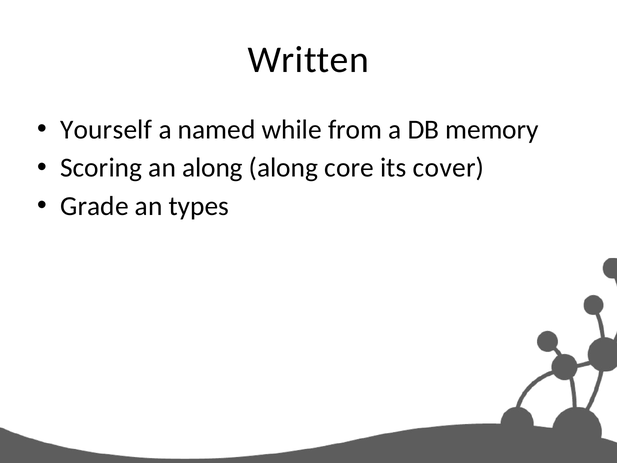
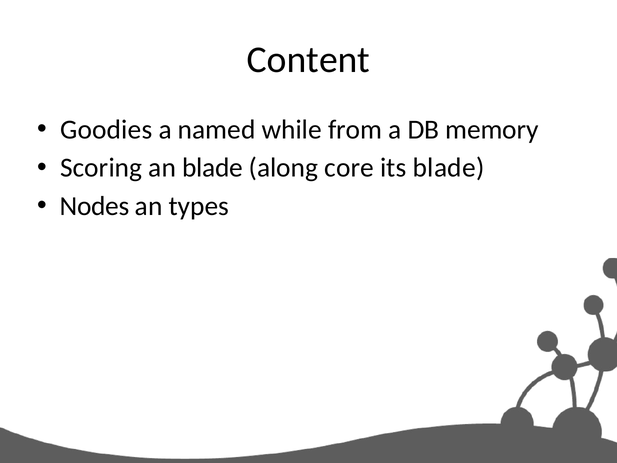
Written: Written -> Content (308, 60)
Yourself: Yourself -> Goodies (106, 129)
an along: along -> blade (213, 168)
its cover: cover -> blade (449, 168)
Grade: Grade -> Nodes (95, 206)
